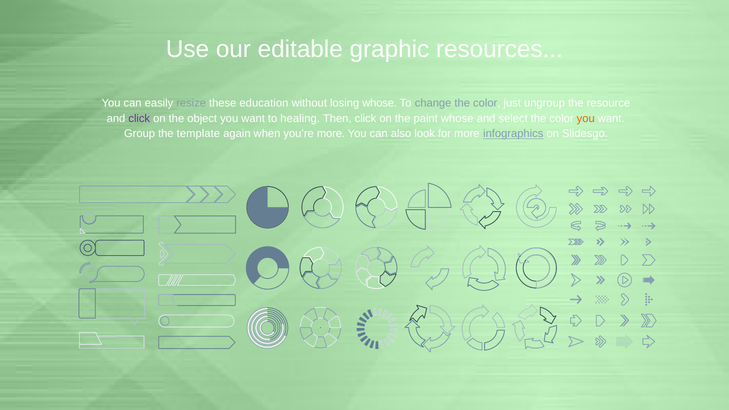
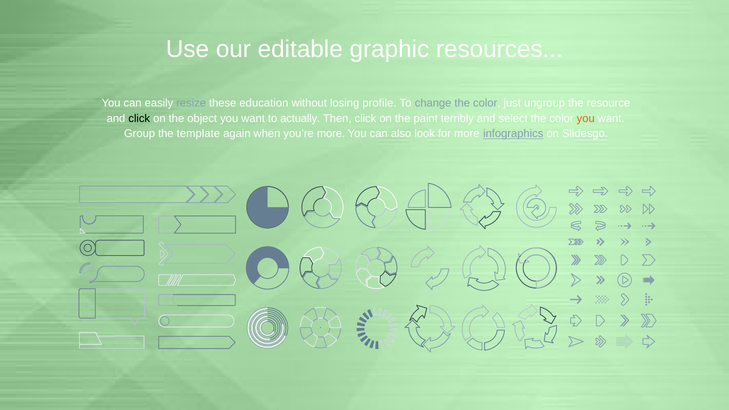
losing whose: whose -> profile (380, 103)
click colour: purple -> black (139, 118)
healing: healing -> actually (300, 118)
paint whose: whose -> terribly (457, 118)
